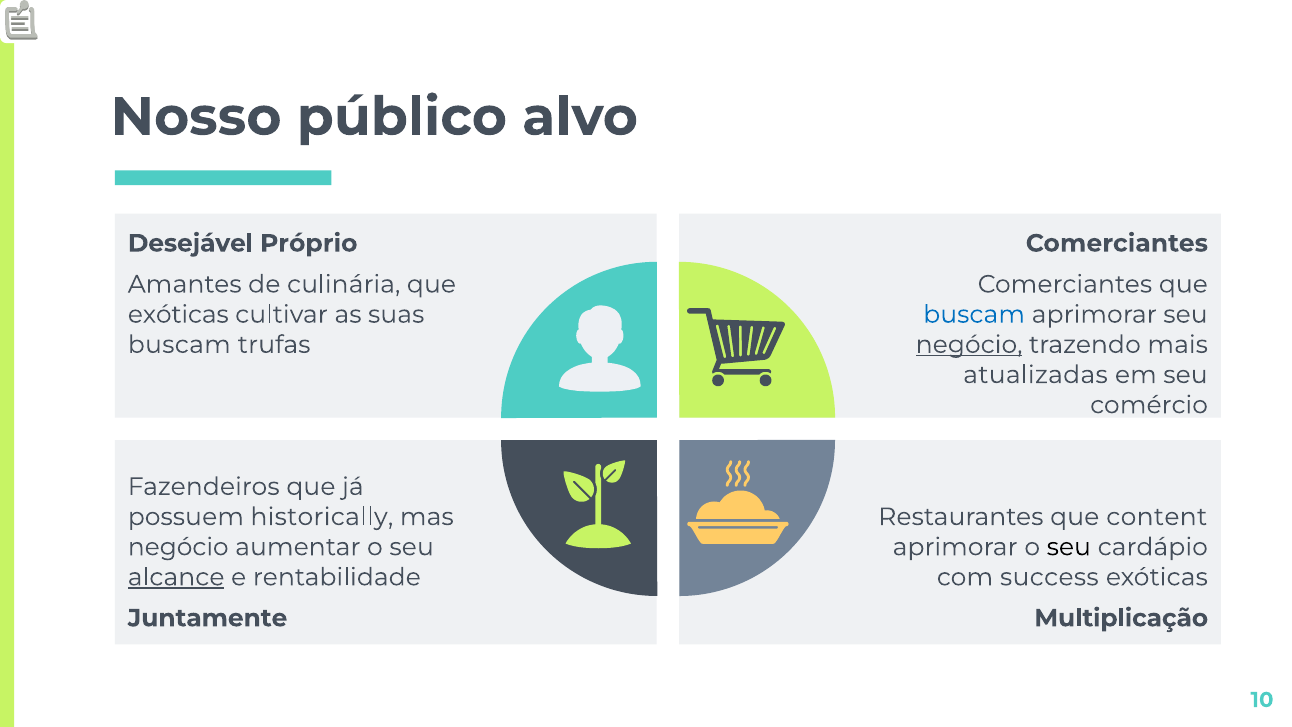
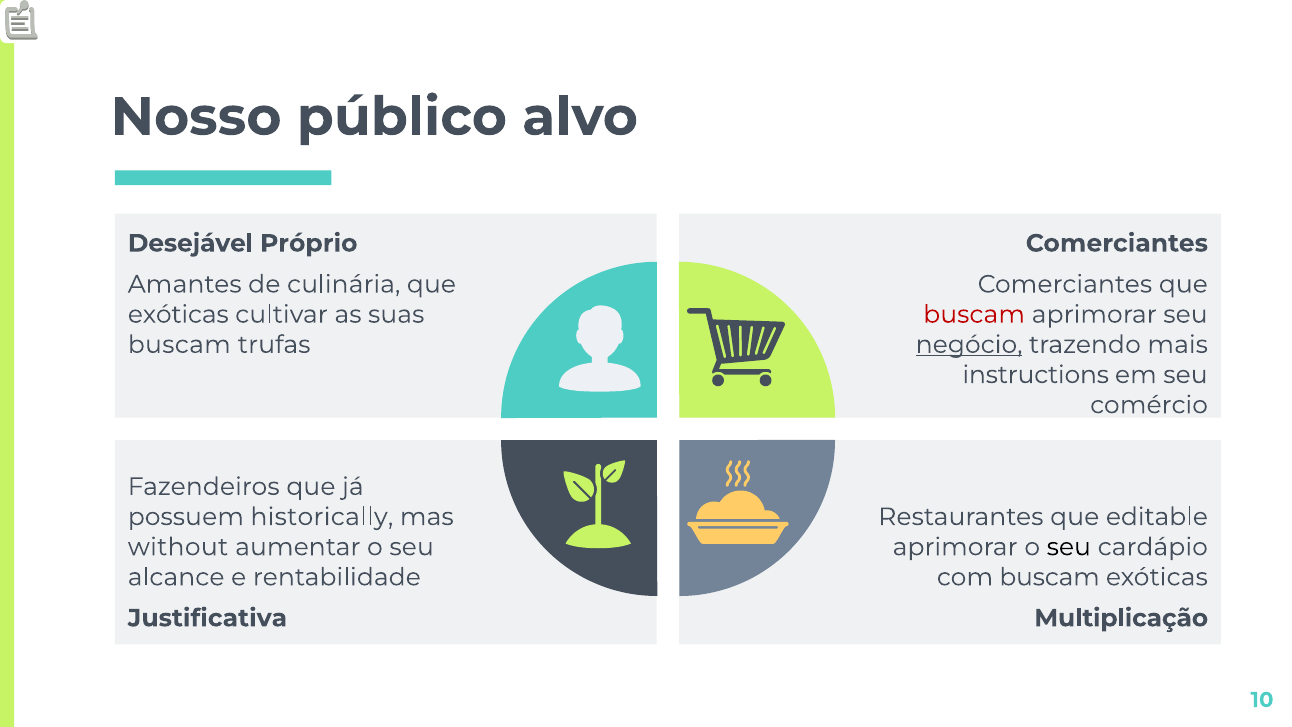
buscam colour: blue -> red (974, 314)
atualizadas: atualizadas -> instructions (1036, 375)
content: content -> editable (1157, 517)
negócio: negócio -> without (178, 547)
alcance underline: present -> none (176, 577)
com success: success -> buscam (1050, 577)
Juntamente: Juntamente -> Justificativa (207, 618)
